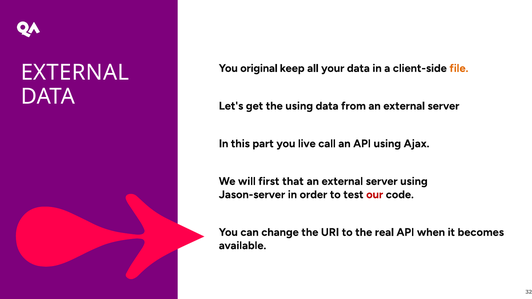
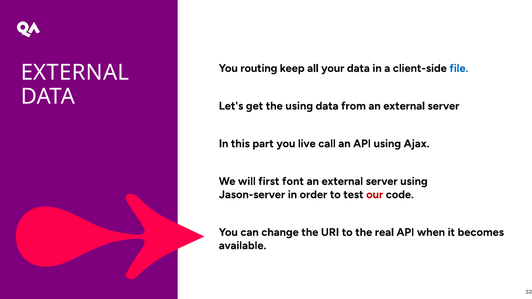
original: original -> routing (259, 68)
file colour: orange -> blue (459, 68)
that: that -> font (293, 181)
